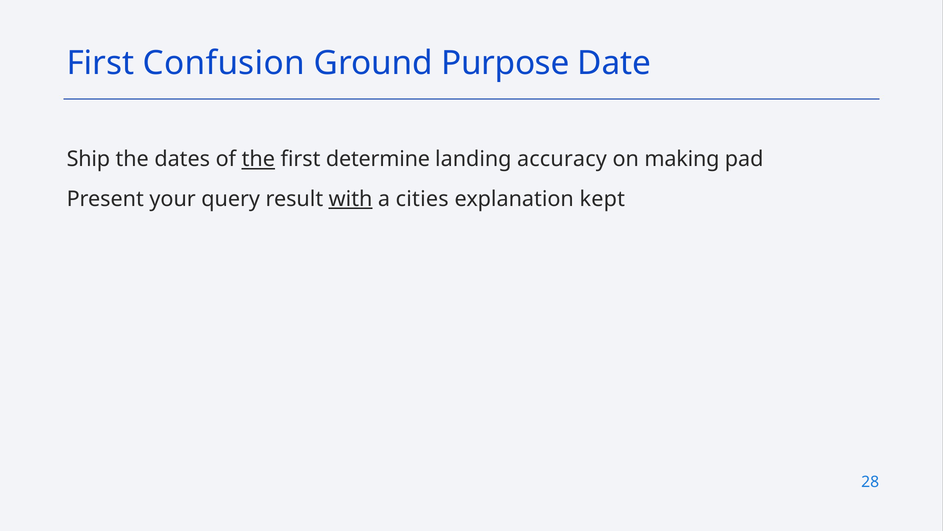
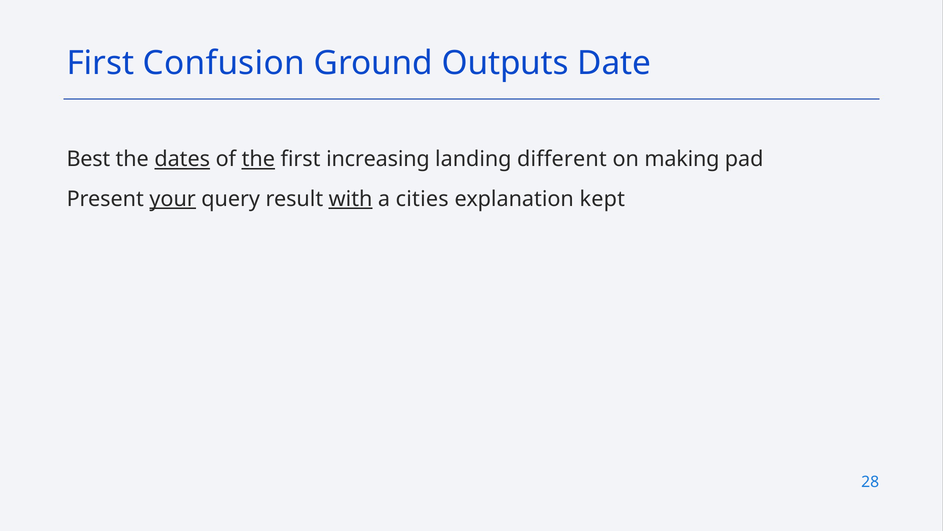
Purpose: Purpose -> Outputs (505, 63)
Ship: Ship -> Best (88, 159)
dates underline: none -> present (182, 159)
determine: determine -> increasing (378, 159)
accuracy: accuracy -> different (562, 159)
your underline: none -> present (173, 199)
